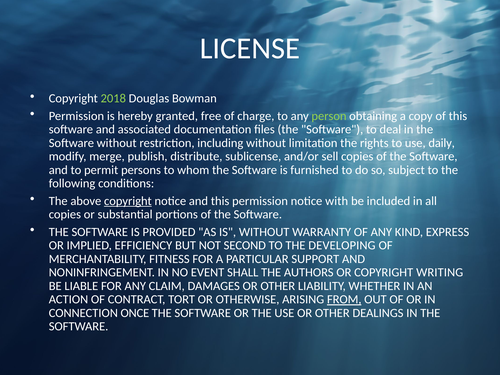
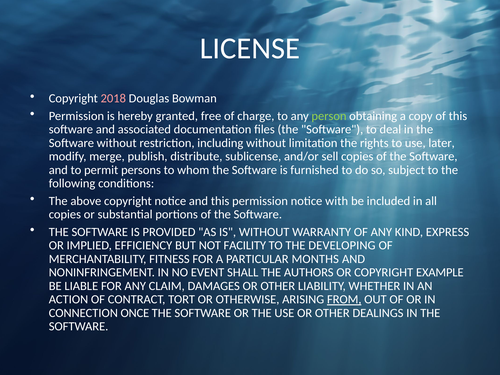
2018 colour: light green -> pink (113, 98)
daily: daily -> later (442, 143)
copyright underline: present -> none (128, 201)
SECOND: SECOND -> FACILITY (245, 245)
SUPPORT: SUPPORT -> MONTHS (315, 259)
WRITING: WRITING -> EXAMPLE (440, 272)
